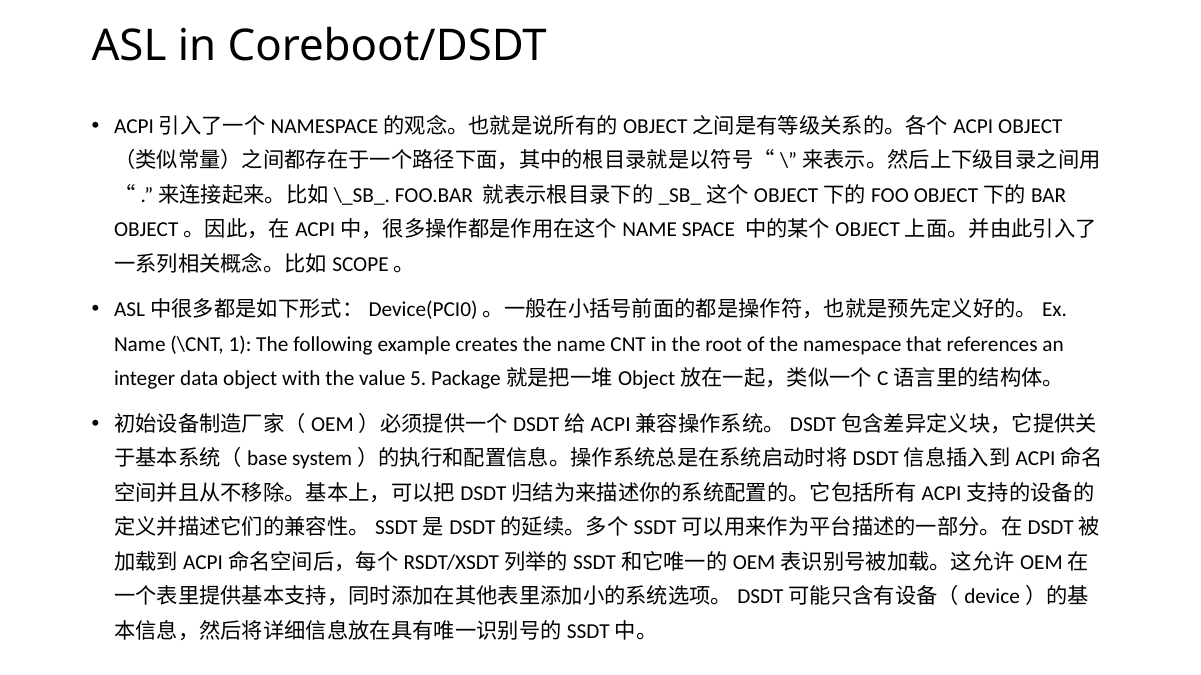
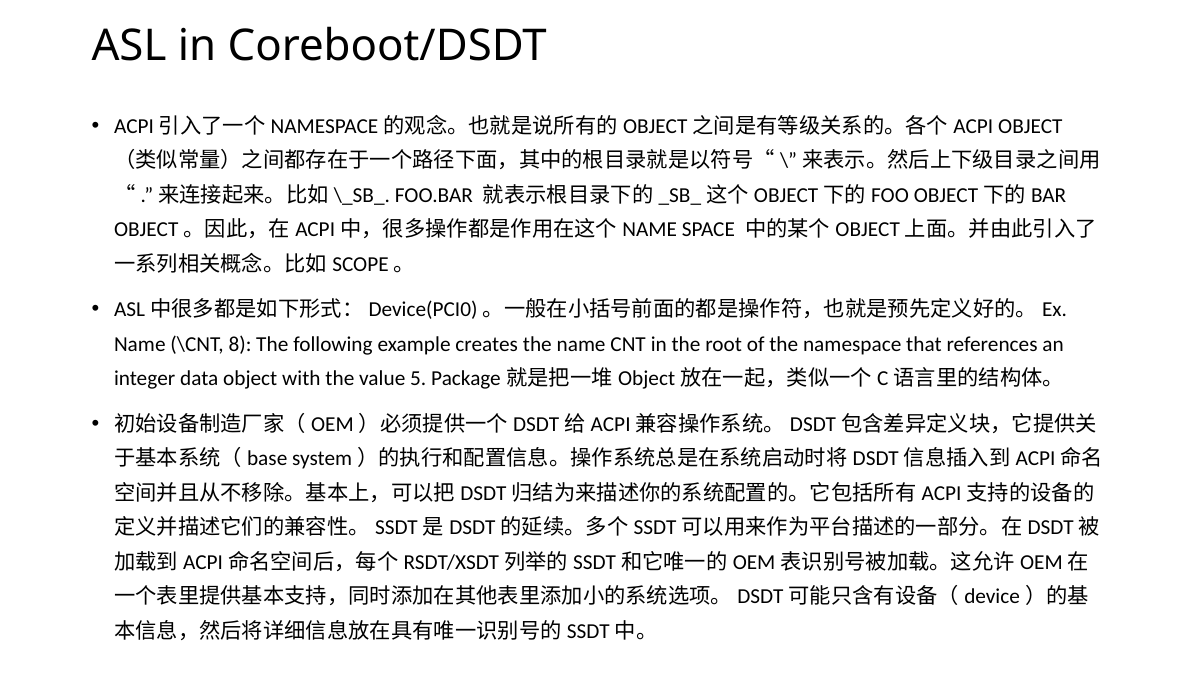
1: 1 -> 8 (240, 345)
